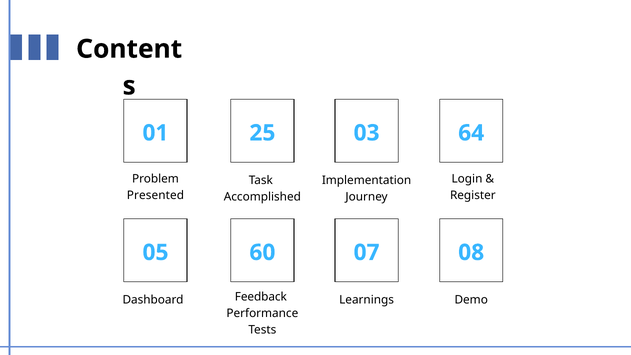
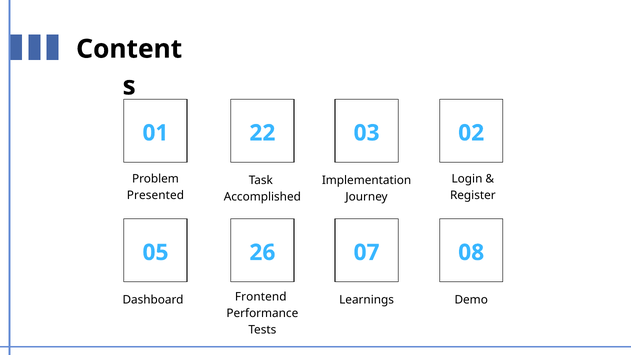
25: 25 -> 22 (262, 133)
64: 64 -> 02 (471, 133)
60: 60 -> 26 (262, 252)
Feedback: Feedback -> Frontend (261, 297)
